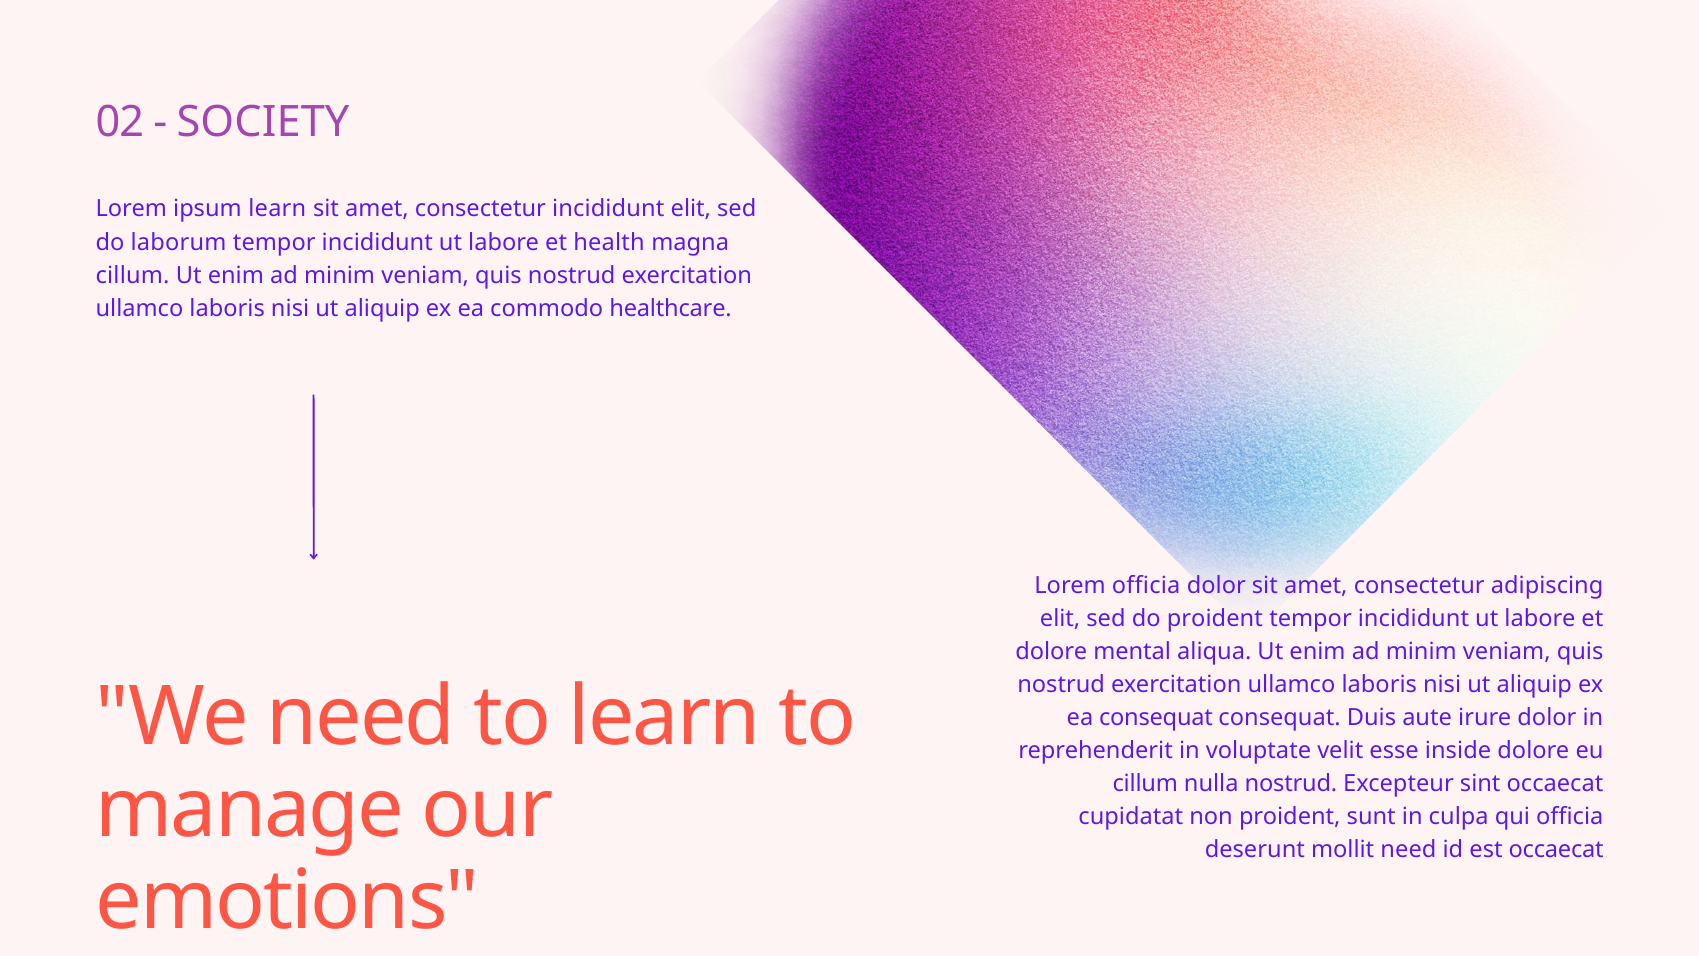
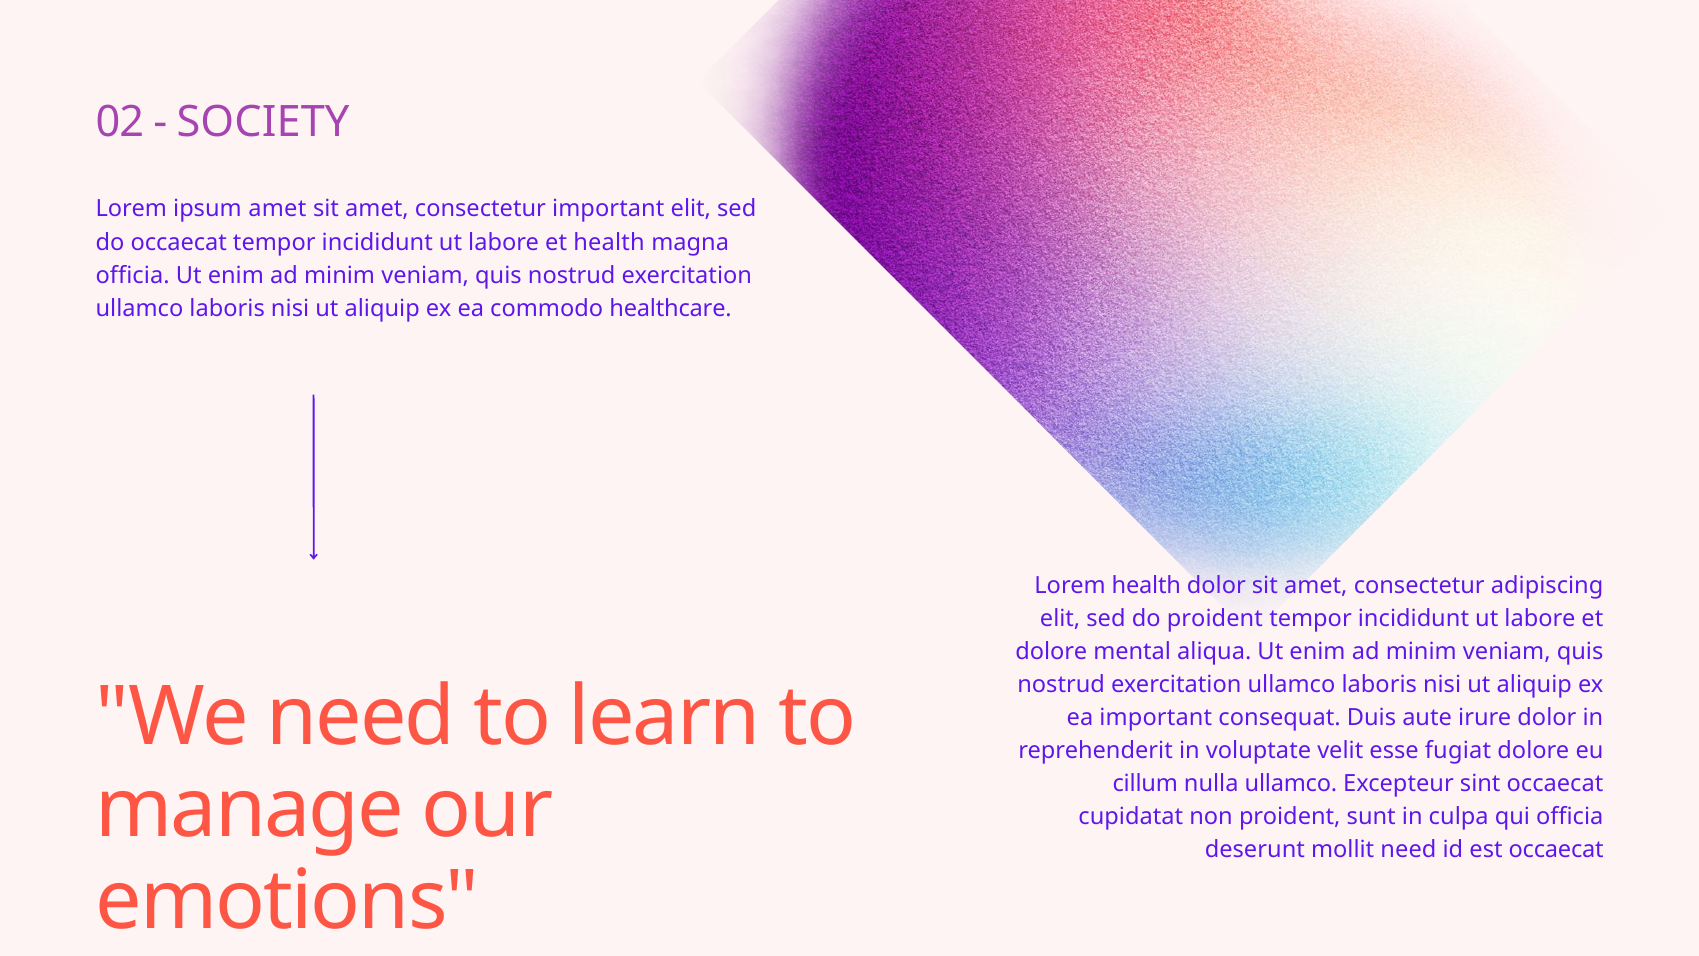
ipsum learn: learn -> amet (277, 209)
consectetur incididunt: incididunt -> important (608, 209)
do laborum: laborum -> occaecat (179, 242)
cillum: cillum -> officia (133, 275)
Lorem officia: officia -> health (1146, 585)
ea consequat: consequat -> important (1156, 717)
inside: inside -> fugiat (1458, 750)
nulla nostrud: nostrud -> ullamco (1291, 783)
